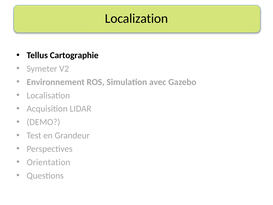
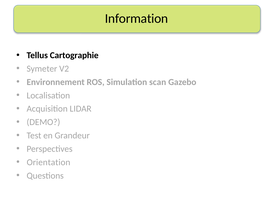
Localization: Localization -> Information (137, 18)
avec: avec -> scan (158, 82)
